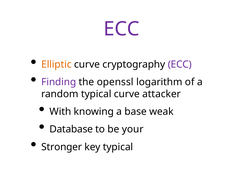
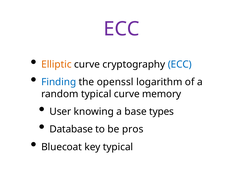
ECC colour: purple -> blue (180, 65)
Finding colour: purple -> blue (59, 82)
attacker: attacker -> memory (162, 94)
With: With -> User (60, 112)
weak: weak -> types (162, 112)
your: your -> pros (133, 129)
Stronger: Stronger -> Bluecoat (62, 147)
